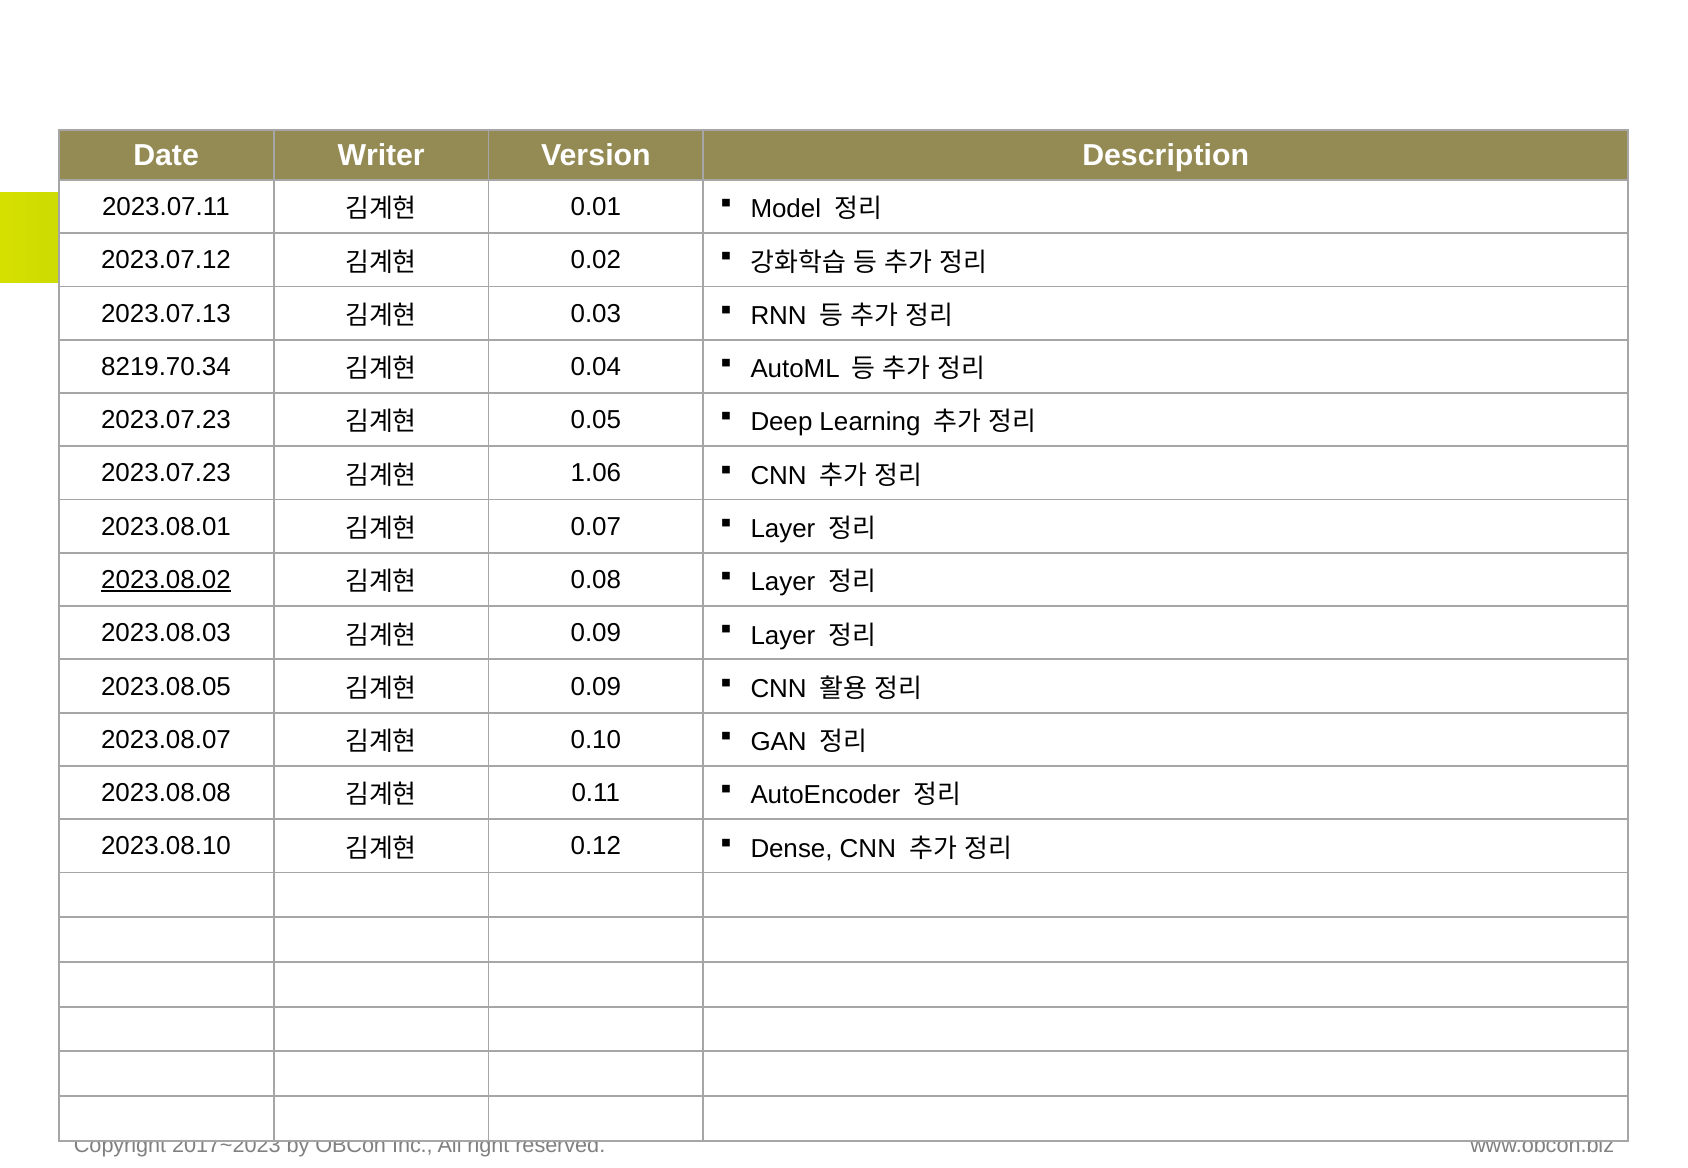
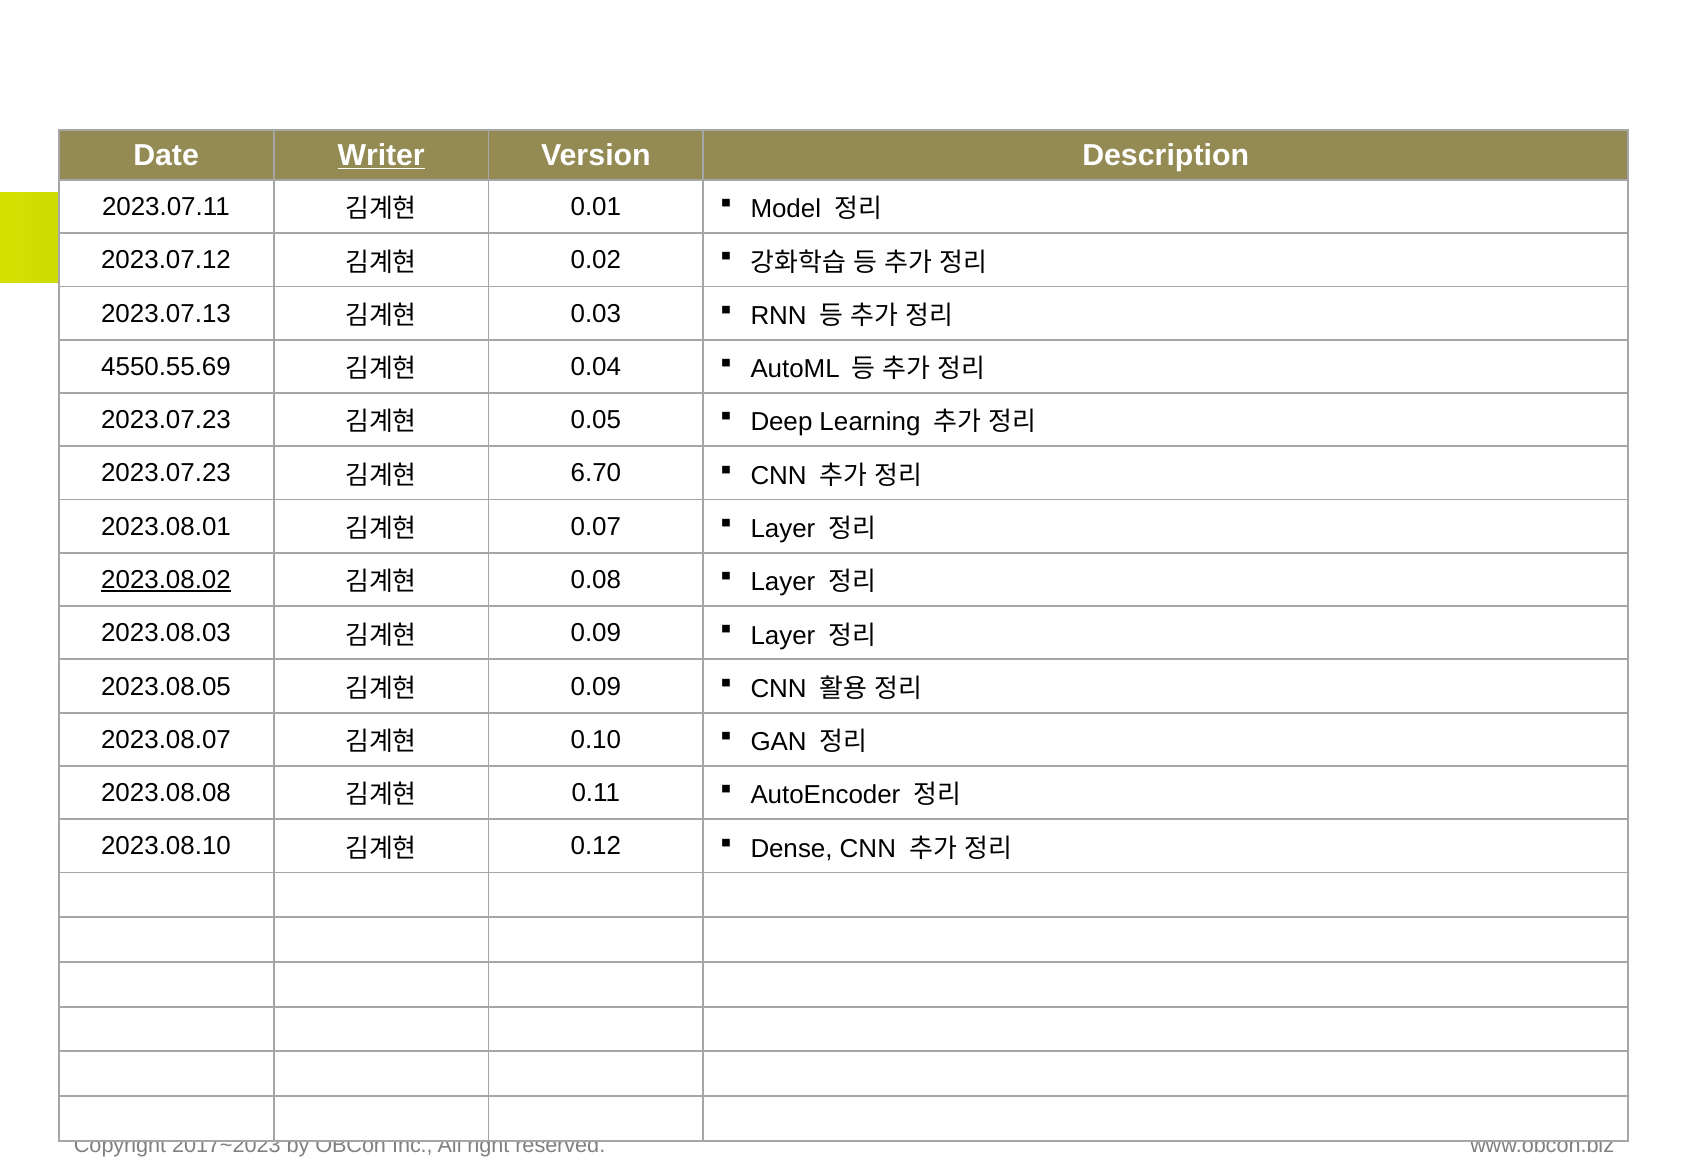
Writer underline: none -> present (381, 156)
8219.70.34: 8219.70.34 -> 4550.55.69 (166, 367)
1.06: 1.06 -> 6.70 (596, 474)
